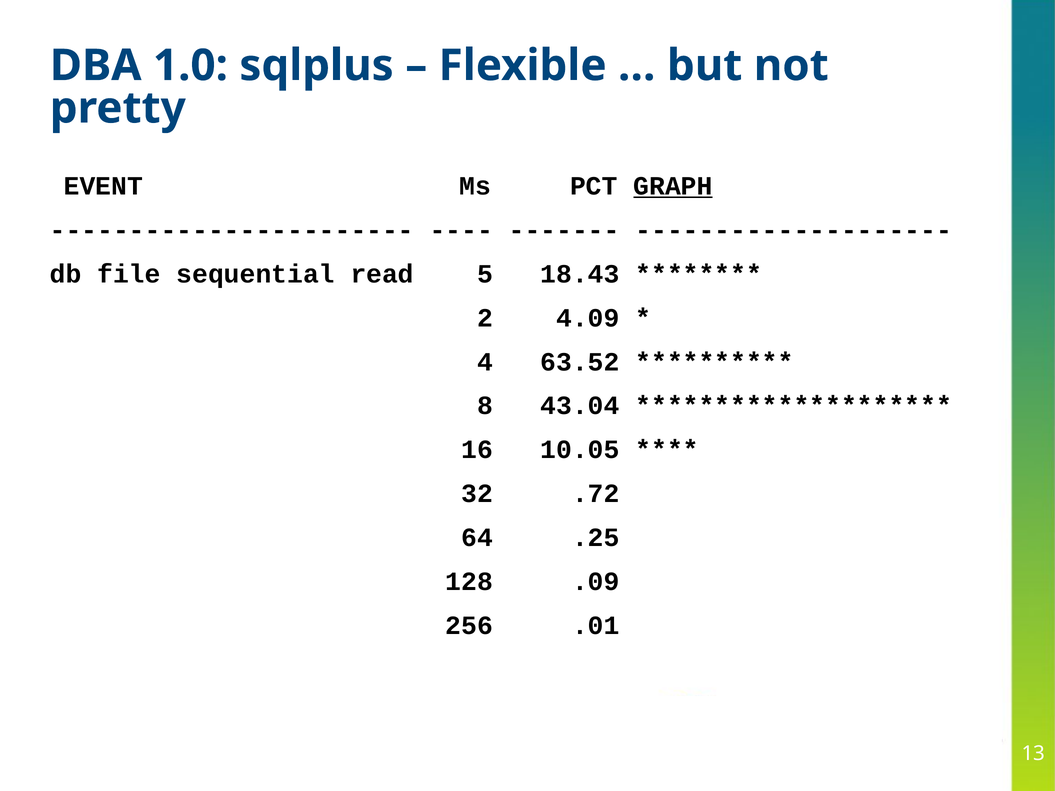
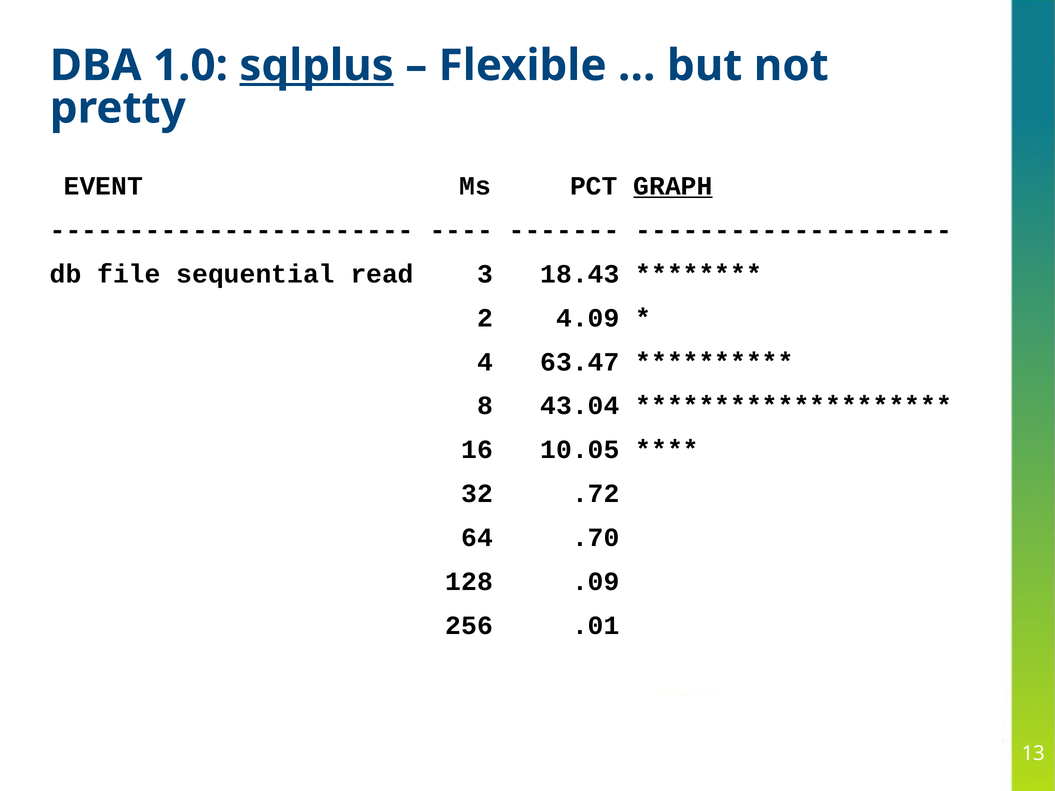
sqlplus underline: none -> present (317, 66)
5: 5 -> 3 (485, 274)
63.52: 63.52 -> 63.47 (580, 362)
.25: .25 -> .70 (596, 538)
